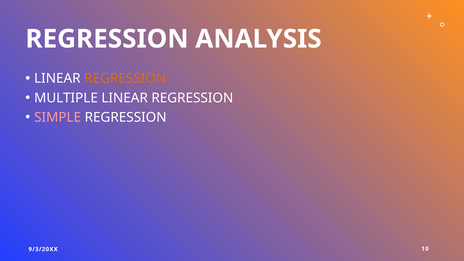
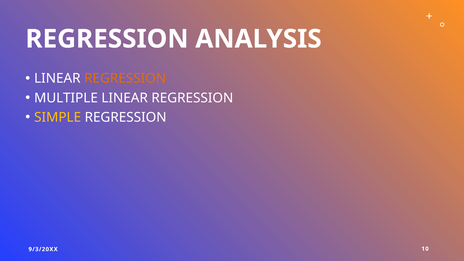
SIMPLE colour: pink -> yellow (58, 117)
